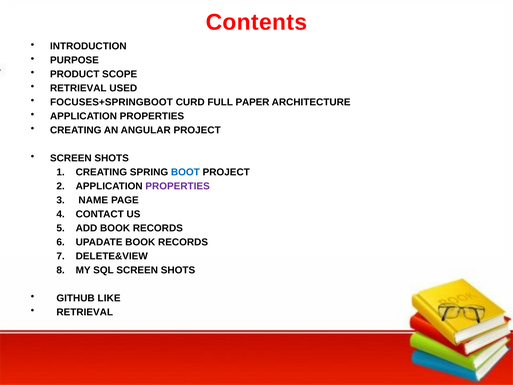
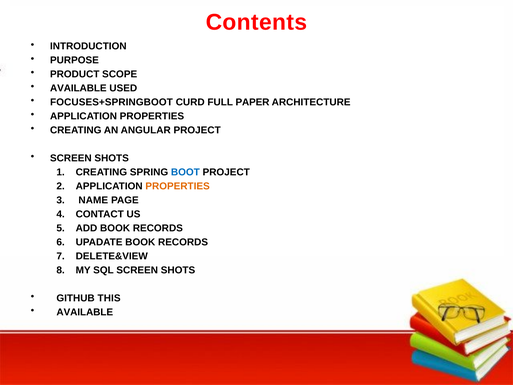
RETRIEVAL: RETRIEVAL -> AVAILABLE (78, 88)
PROPERTIES colour: purple -> orange (178, 186)
LIKE: LIKE -> THIS (109, 298)
RETRIEVAL: RETRIEVAL -> AVAILABLE (85, 312)
